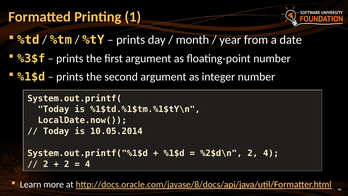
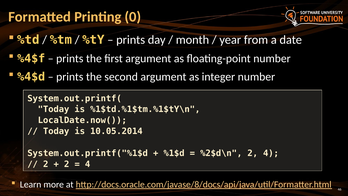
1: 1 -> 0 (133, 17)
%3$f: %3$f -> %4$f (31, 58)
%1$d: %1$d -> %4$d (31, 77)
